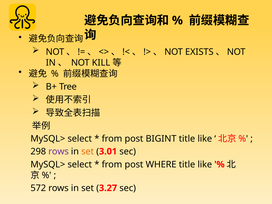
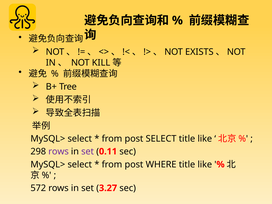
post BIGINT: BIGINT -> SELECT (161, 139)
set colour: orange -> purple (88, 151)
3.01: 3.01 -> 0.11 (108, 151)
